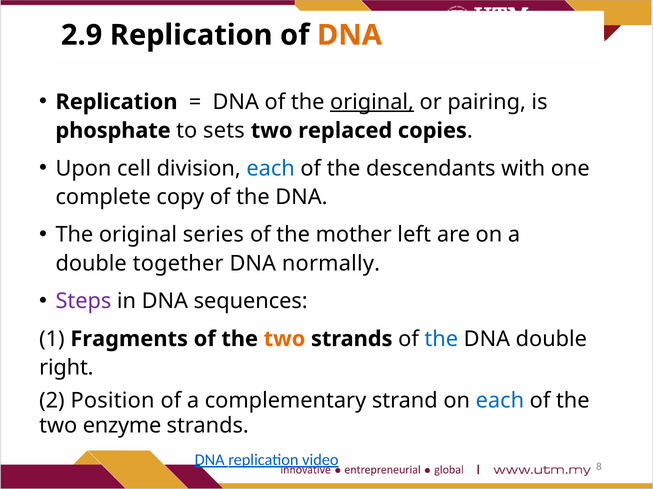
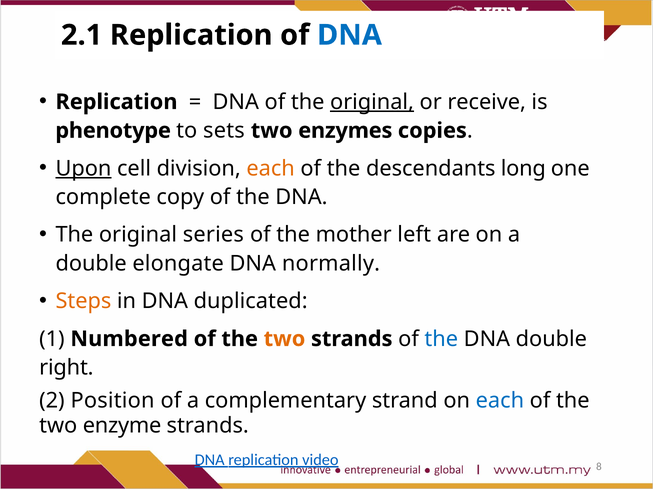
2.9: 2.9 -> 2.1 (82, 35)
DNA colour: orange -> blue (349, 35)
pairing: pairing -> receive (487, 102)
phosphate: phosphate -> phenotype (113, 131)
replaced: replaced -> enzymes (345, 131)
Upon underline: none -> present (83, 169)
each colour: blue -> orange (271, 169)
with: with -> long (523, 169)
together: together -> elongate (178, 264)
Steps colour: purple -> orange (83, 302)
sequences: sequences -> duplicated (251, 302)
Fragments: Fragments -> Numbered (129, 339)
